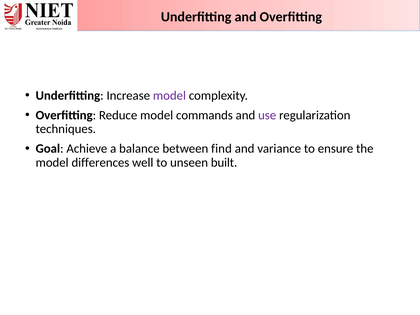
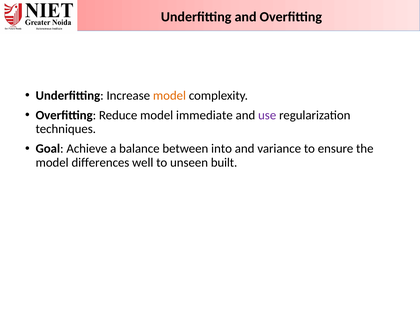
model colour: purple -> orange (169, 95)
commands: commands -> immediate (204, 115)
find: find -> into (222, 149)
